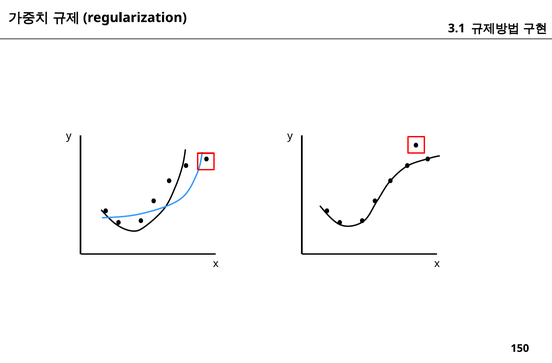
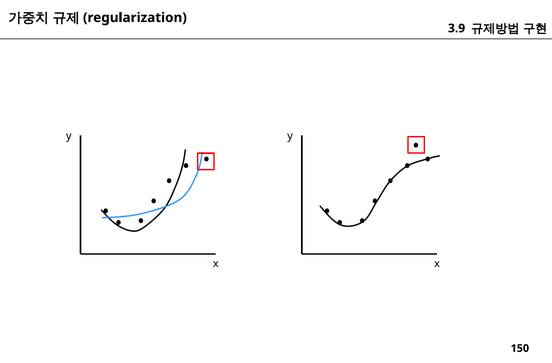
3.1: 3.1 -> 3.9 (457, 28)
